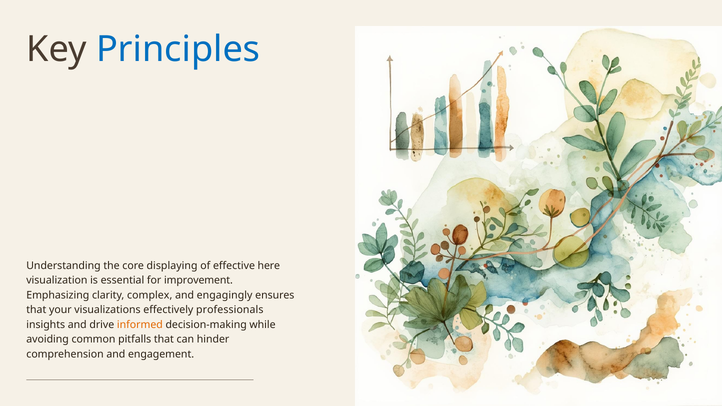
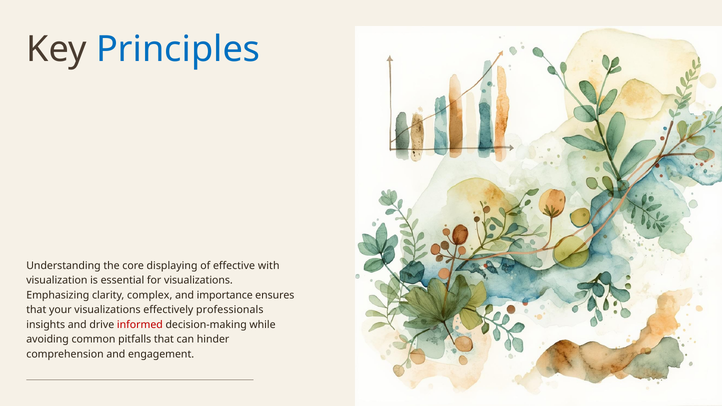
here: here -> with (269, 266)
for improvement: improvement -> visualizations (198, 281)
engagingly: engagingly -> importance (225, 295)
informed colour: orange -> red (140, 325)
